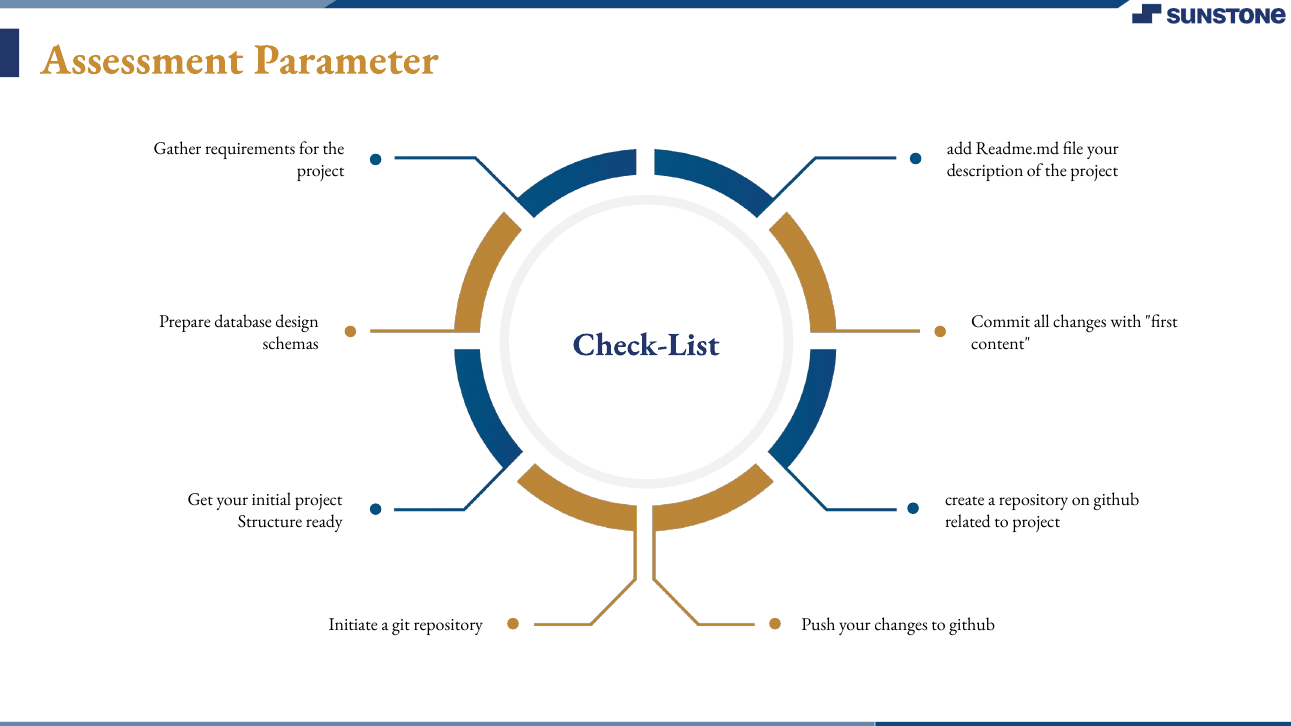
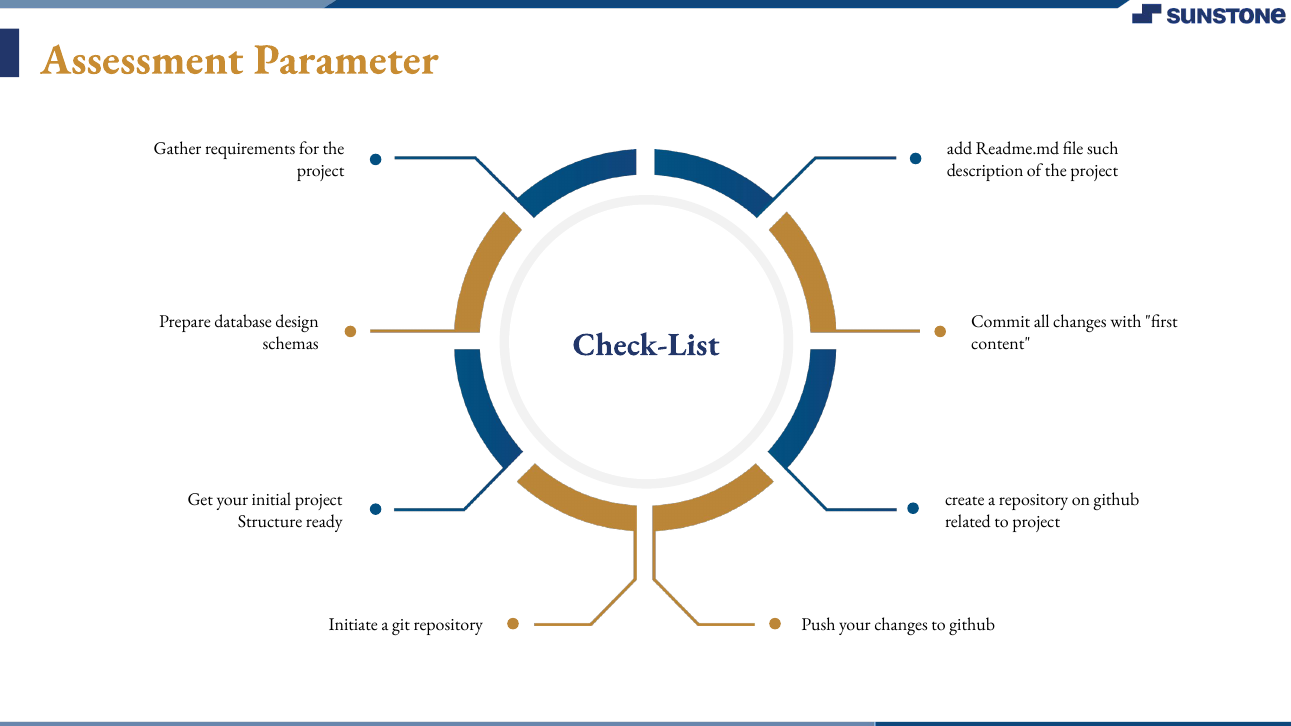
file your: your -> such (1103, 149)
